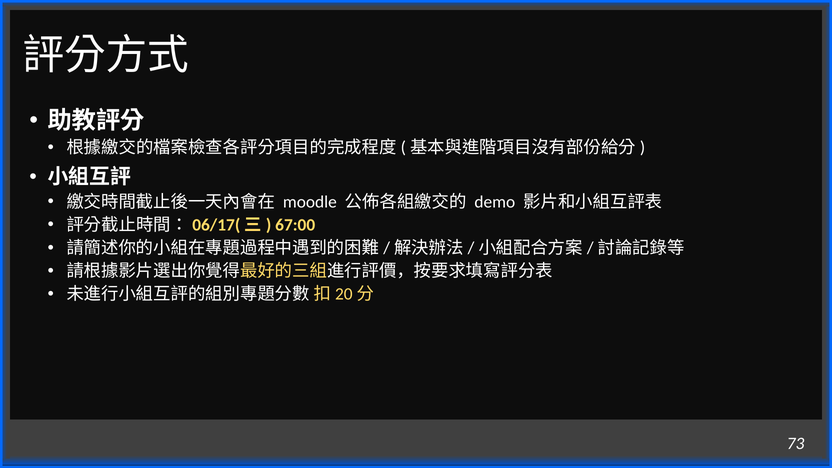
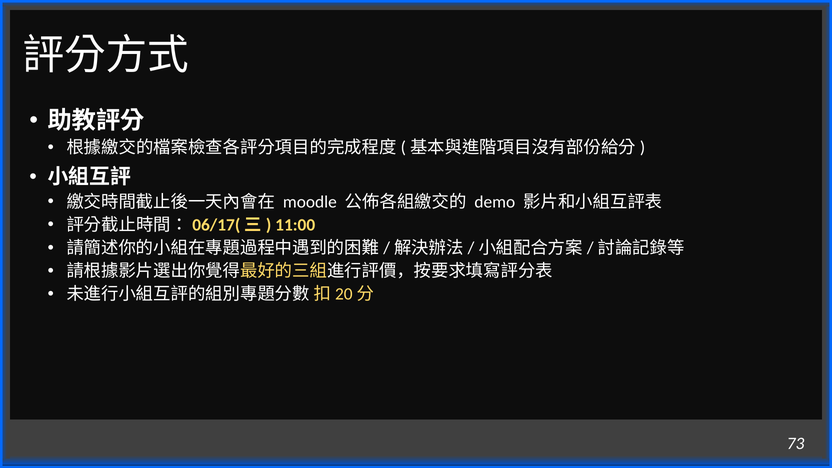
67:00: 67:00 -> 11:00 (295, 225)
